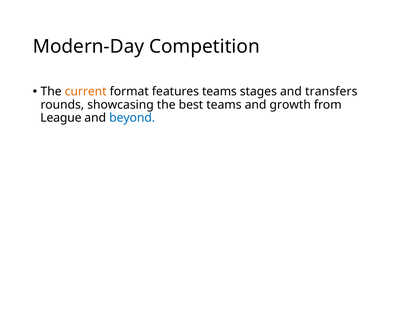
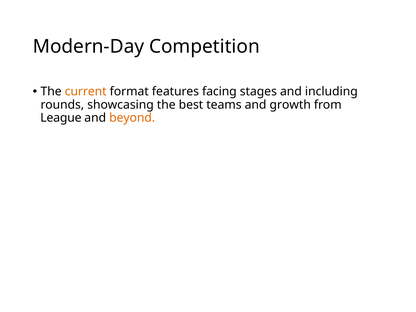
features teams: teams -> facing (219, 92)
transfers: transfers -> including (331, 92)
beyond colour: blue -> orange (132, 118)
